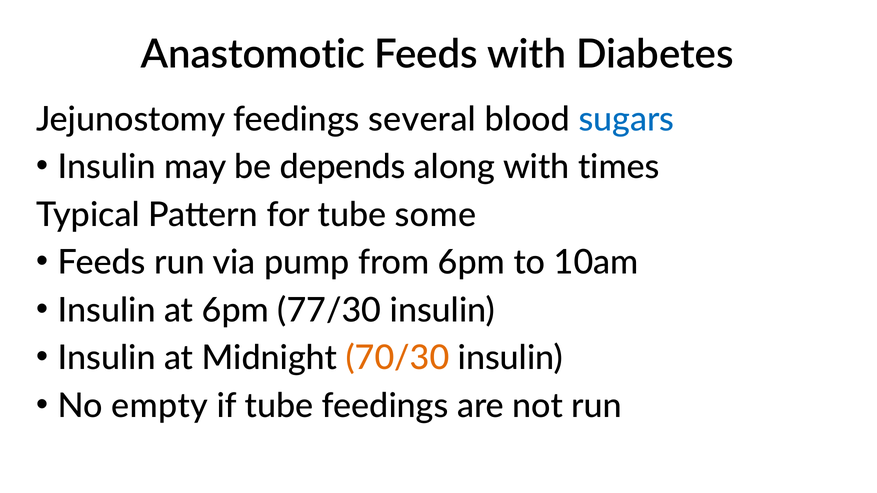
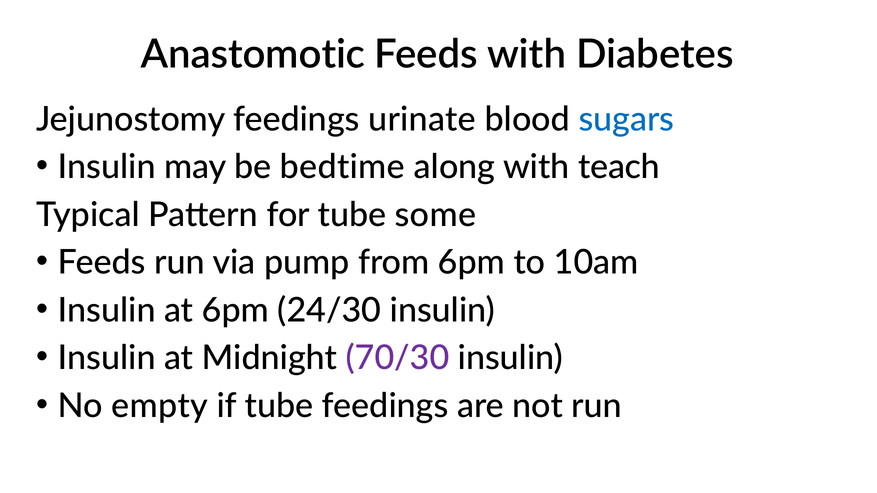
several: several -> urinate (422, 119)
depends: depends -> bedtime (342, 167)
times: times -> teach (619, 167)
77/30: 77/30 -> 24/30 (329, 311)
70/30 colour: orange -> purple (397, 358)
